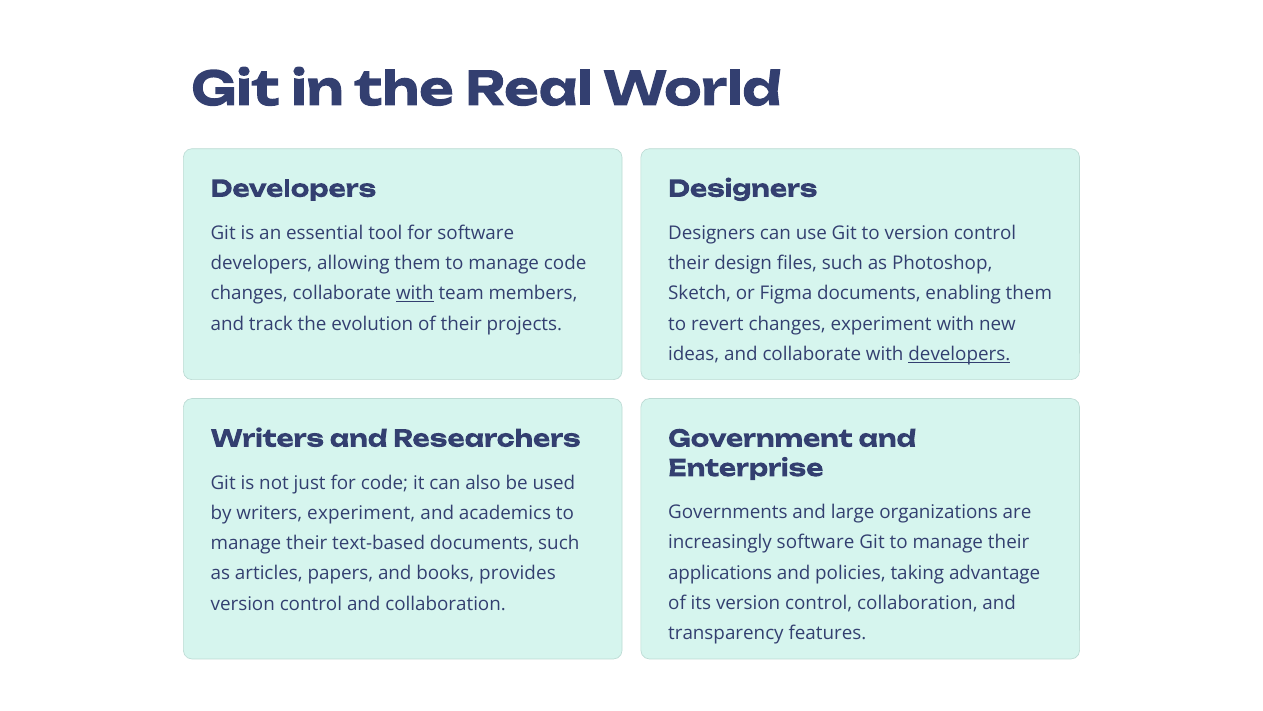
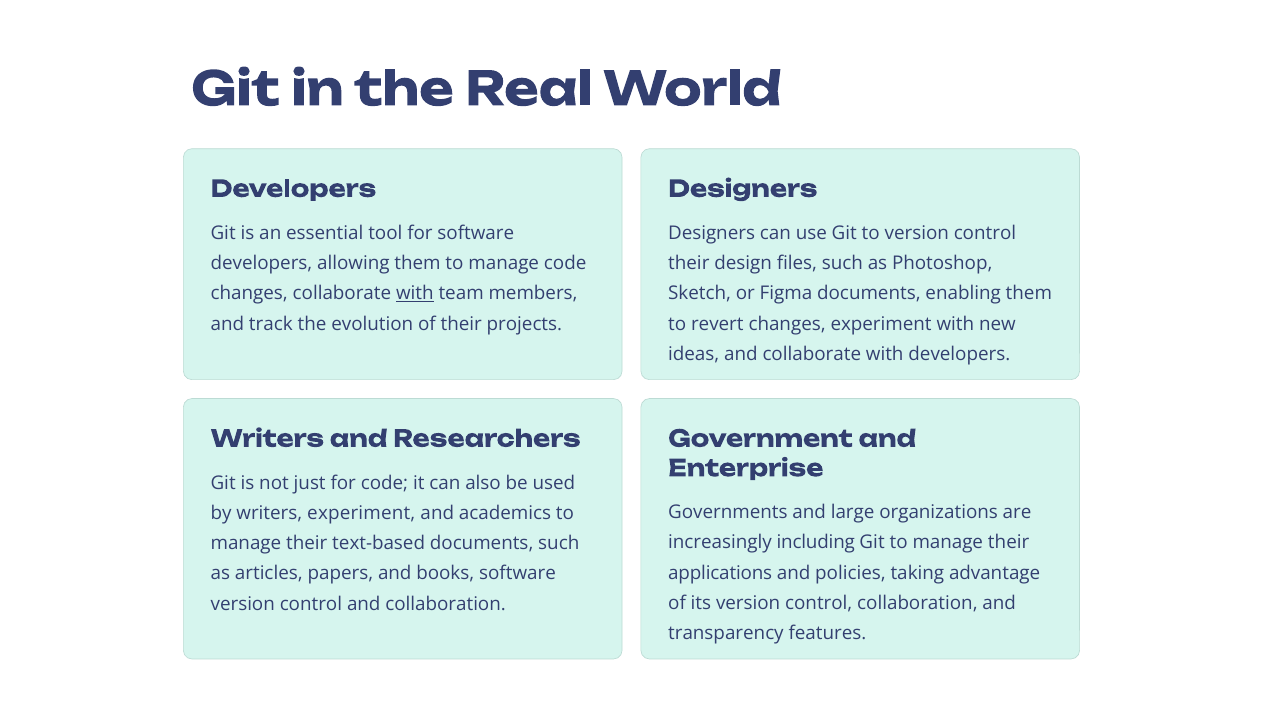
developers underline: present -> none (959, 354)
increasingly software: software -> including (816, 542)
books provides: provides -> software (518, 573)
